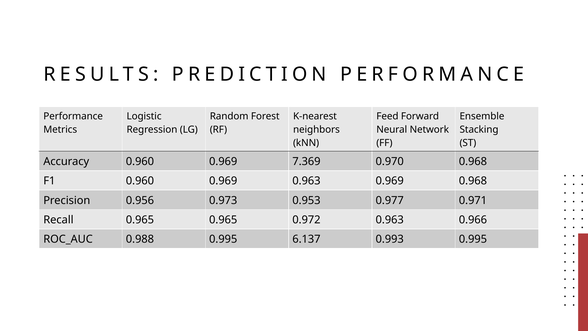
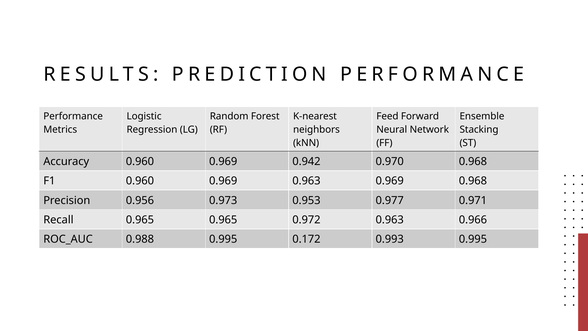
7.369: 7.369 -> 0.942 (306, 161)
6.137: 6.137 -> 0.172 (306, 239)
